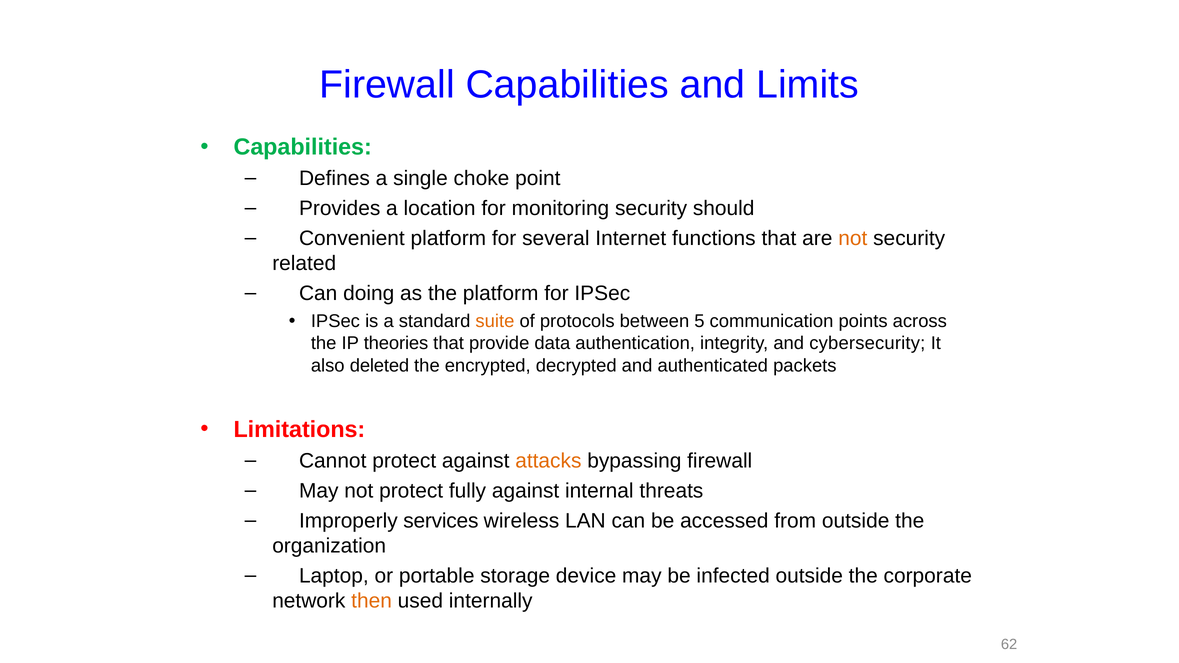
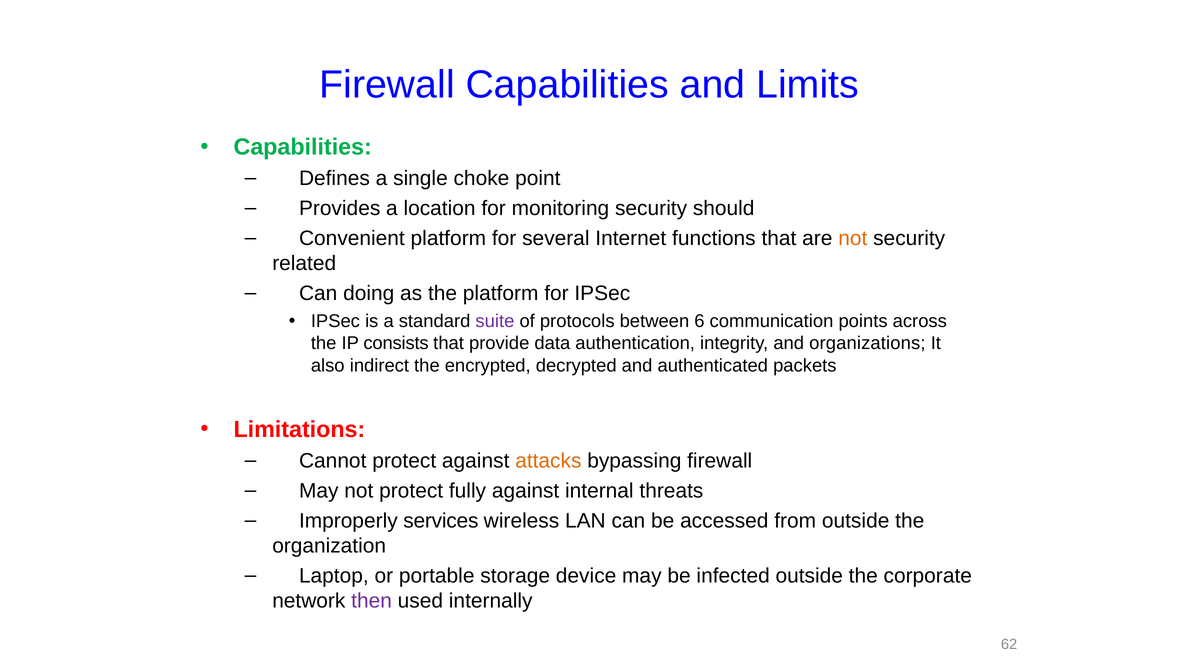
suite colour: orange -> purple (495, 321)
5: 5 -> 6 (699, 321)
theories: theories -> consists (396, 344)
cybersecurity: cybersecurity -> organizations (867, 344)
deleted: deleted -> indirect (379, 366)
then colour: orange -> purple (372, 601)
